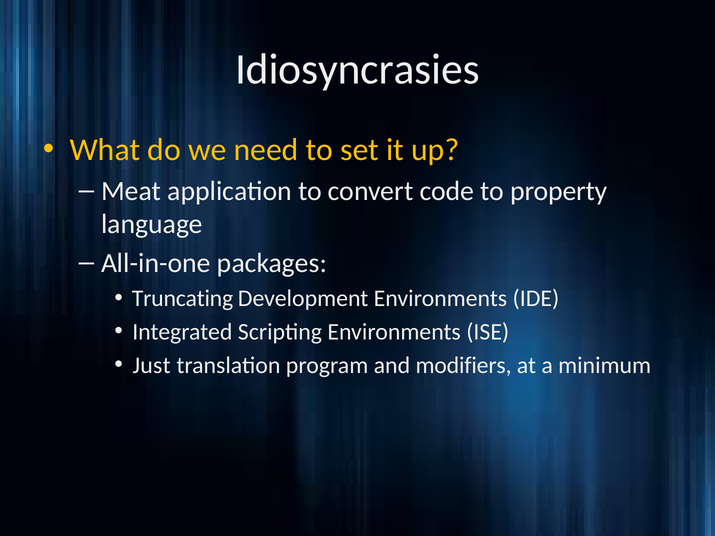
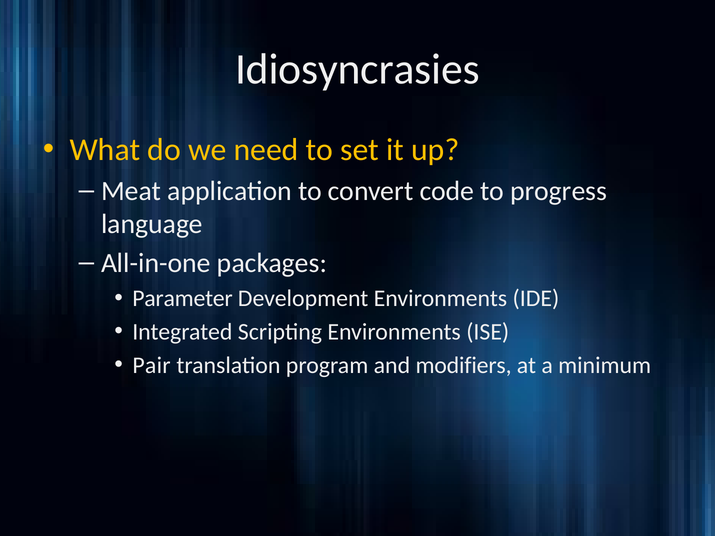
property: property -> progress (559, 191)
Truncating: Truncating -> Parameter (183, 299)
Just: Just -> Pair (152, 365)
